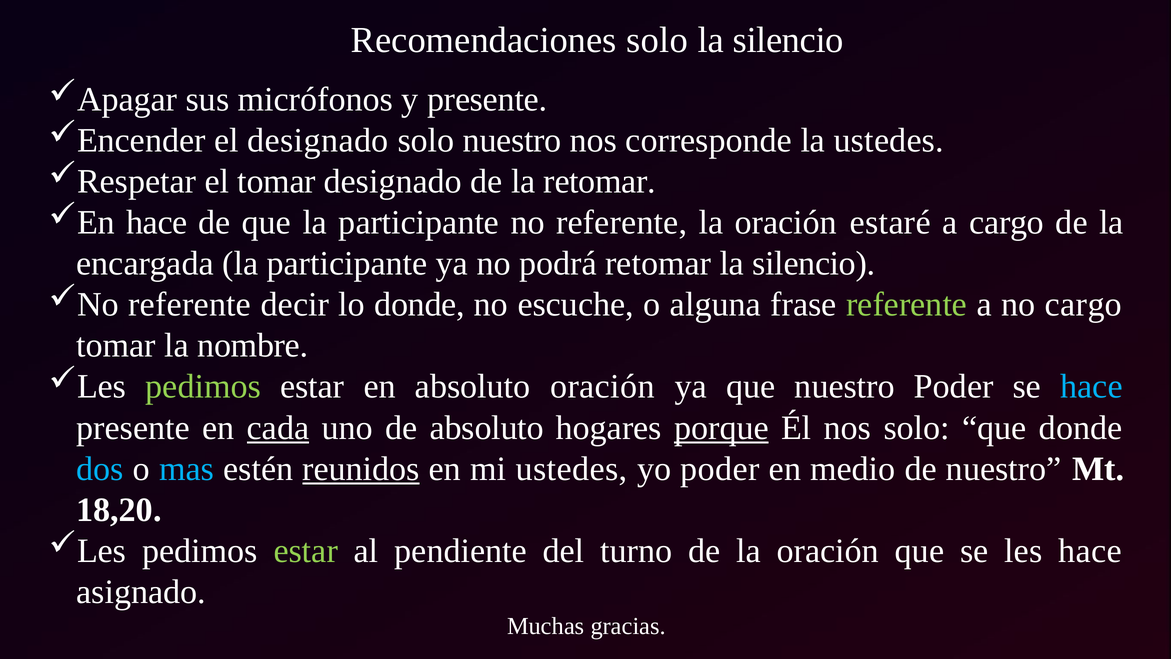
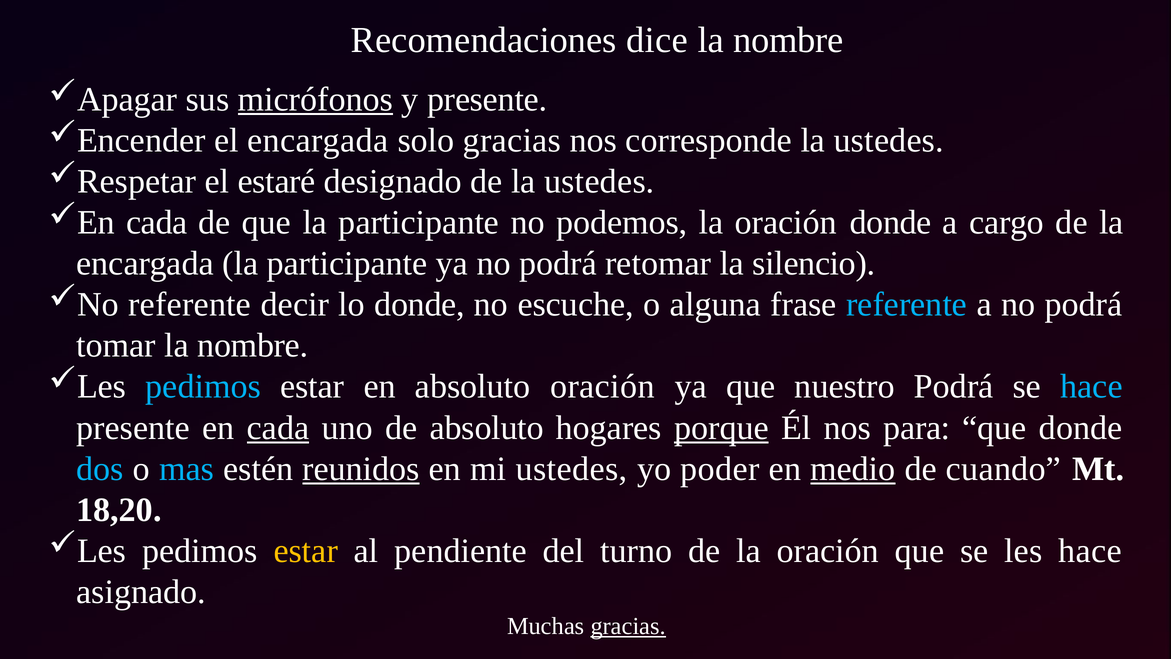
Recomendaciones solo: solo -> dice (657, 40)
silencio: silencio -> nombre (788, 40)
micrófonos underline: none -> present (315, 99)
el designado: designado -> encargada (318, 140)
solo nuestro: nuestro -> gracias (512, 140)
el tomar: tomar -> estaré (277, 181)
de la retomar: retomar -> ustedes (599, 181)
hace: hace -> cada (157, 222)
no referente: referente -> podemos (622, 222)
oración estaré: estaré -> donde (891, 222)
referente colour: light green -> light blue (907, 305)
a no cargo: cargo -> podrá (1084, 305)
pedimos colour: light green -> light blue (203, 387)
nuestro Poder: Poder -> Podrá (954, 387)
nos solo: solo -> para (917, 428)
medio underline: none -> present (853, 469)
de nuestro: nuestro -> cuando (1004, 469)
estar colour: light green -> yellow (306, 551)
gracias underline: none -> present (628, 626)
